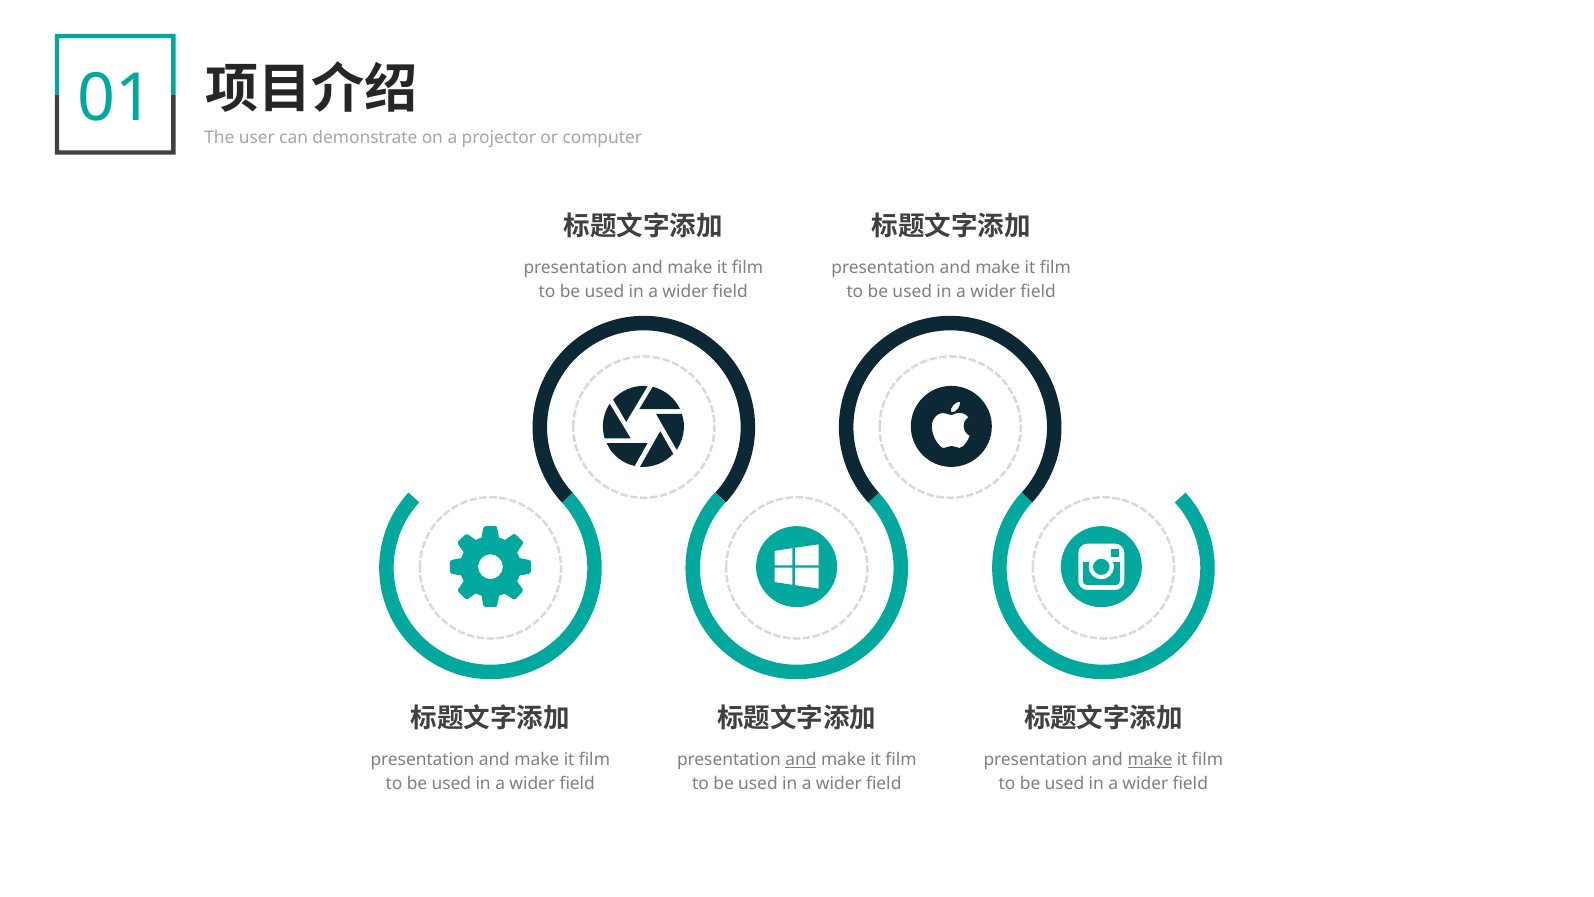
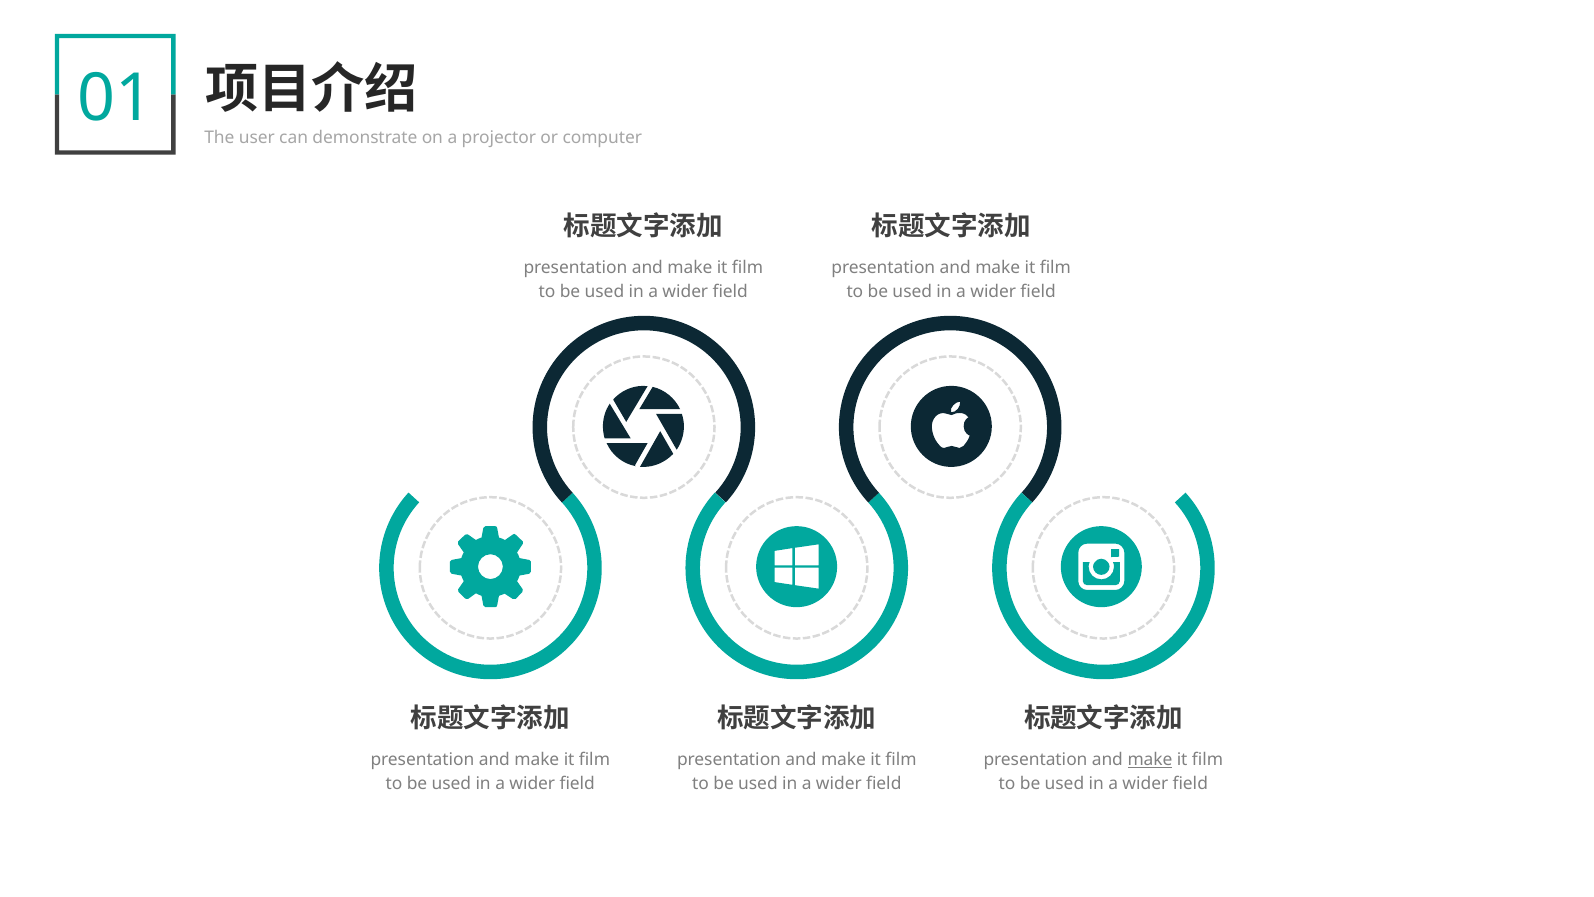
and underline: present -> none (801, 760)
